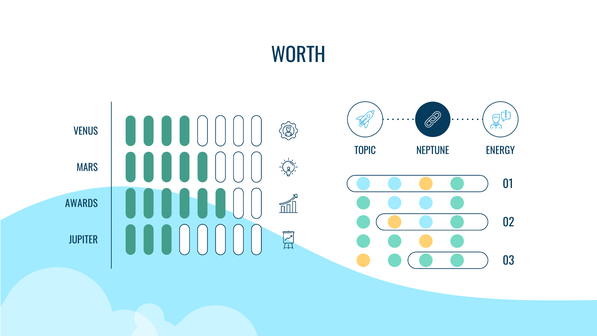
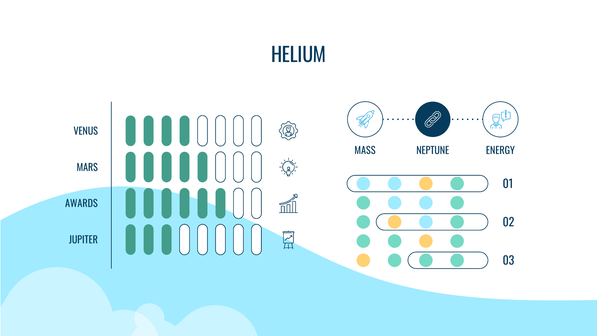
WORTH: WORTH -> HELIUM (299, 55)
TOPIC: TOPIC -> MASS (365, 151)
